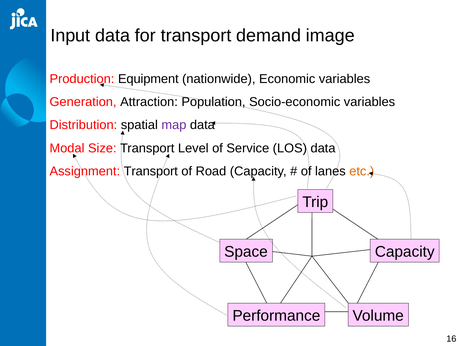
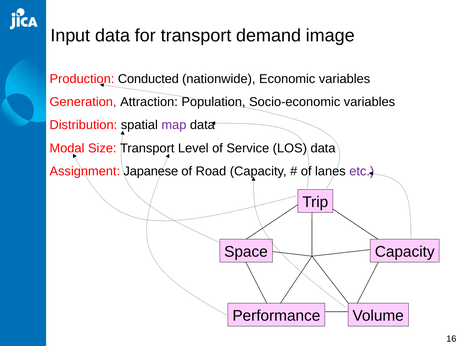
Equipment: Equipment -> Conducted (148, 79)
Assignment Transport: Transport -> Japanese (151, 171)
etc colour: orange -> purple (362, 171)
